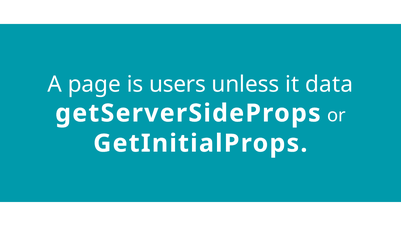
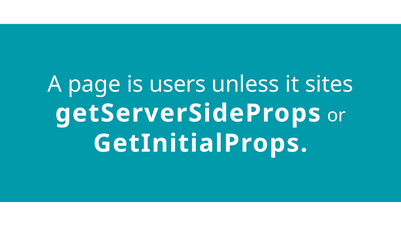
data: data -> sites (329, 84)
